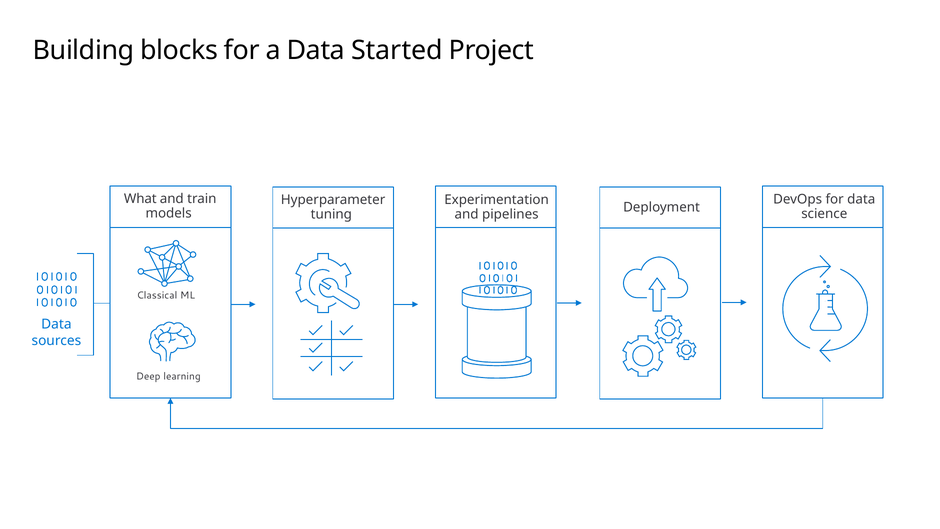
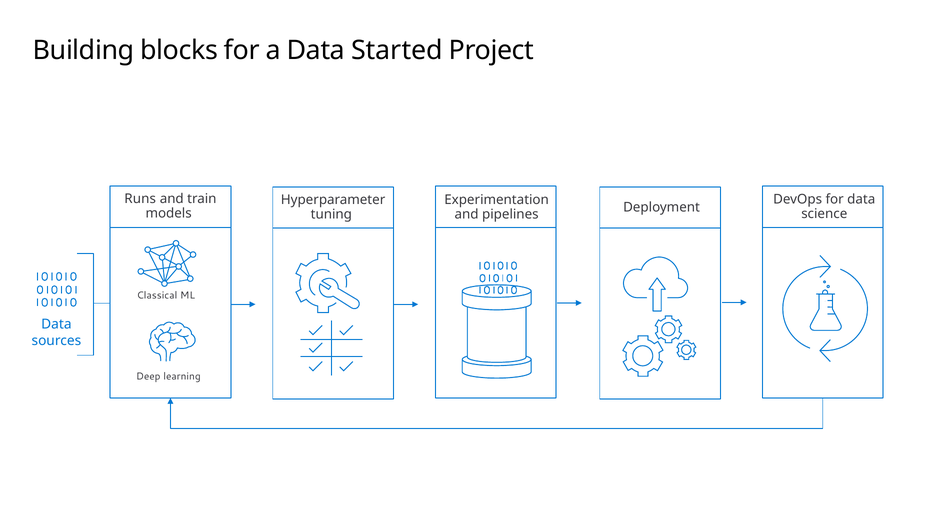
What: What -> Runs (140, 199)
